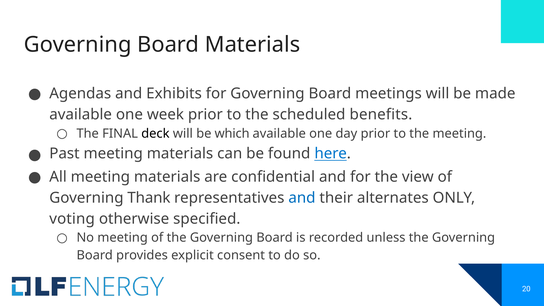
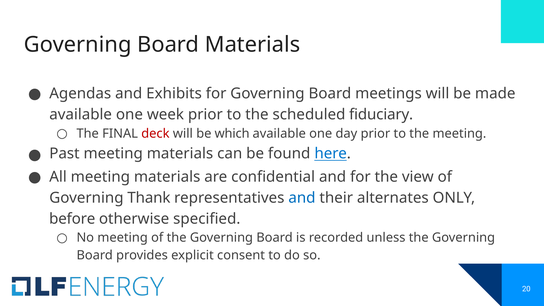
benefits: benefits -> fiduciary (381, 115)
deck colour: black -> red (155, 133)
voting: voting -> before (72, 219)
